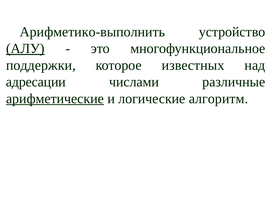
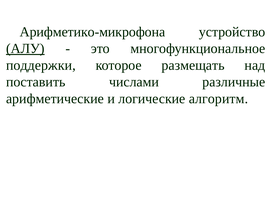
Арифметико-выполнить: Арифметико-выполнить -> Арифметико-микрофона (92, 32)
известных: известных -> размещать (193, 65)
адресации: адресации -> поставить (36, 82)
арифметические underline: present -> none (55, 98)
